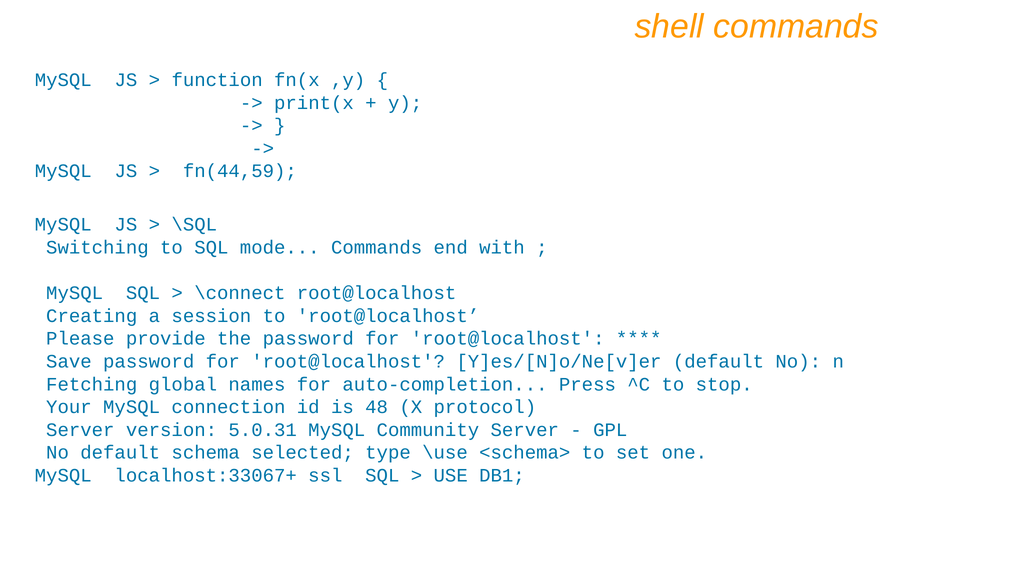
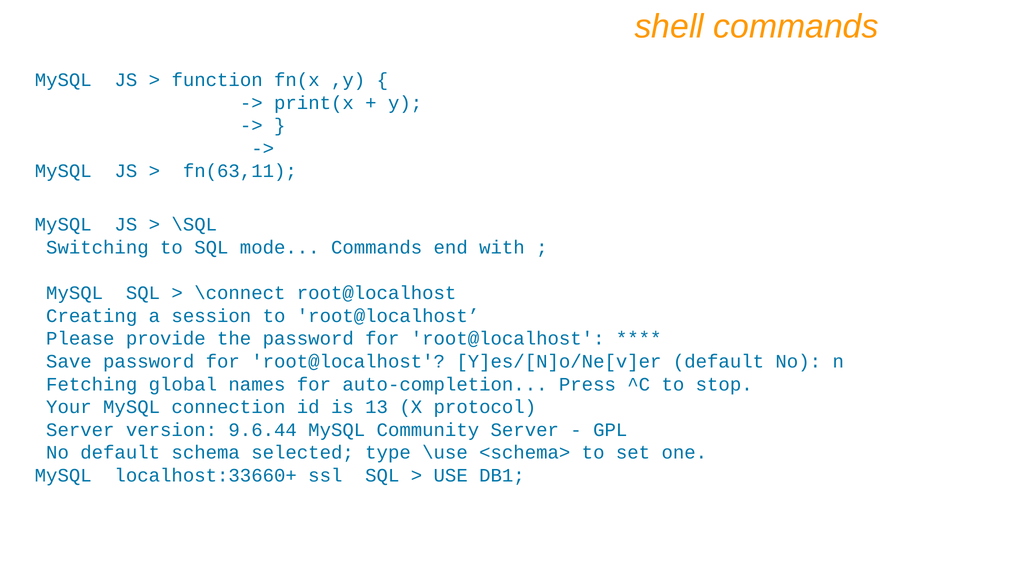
fn(44,59: fn(44,59 -> fn(63,11 (240, 171)
48: 48 -> 13 (377, 407)
5.0.31: 5.0.31 -> 9.6.44 (263, 430)
localhost:33067+: localhost:33067+ -> localhost:33660+ (206, 475)
